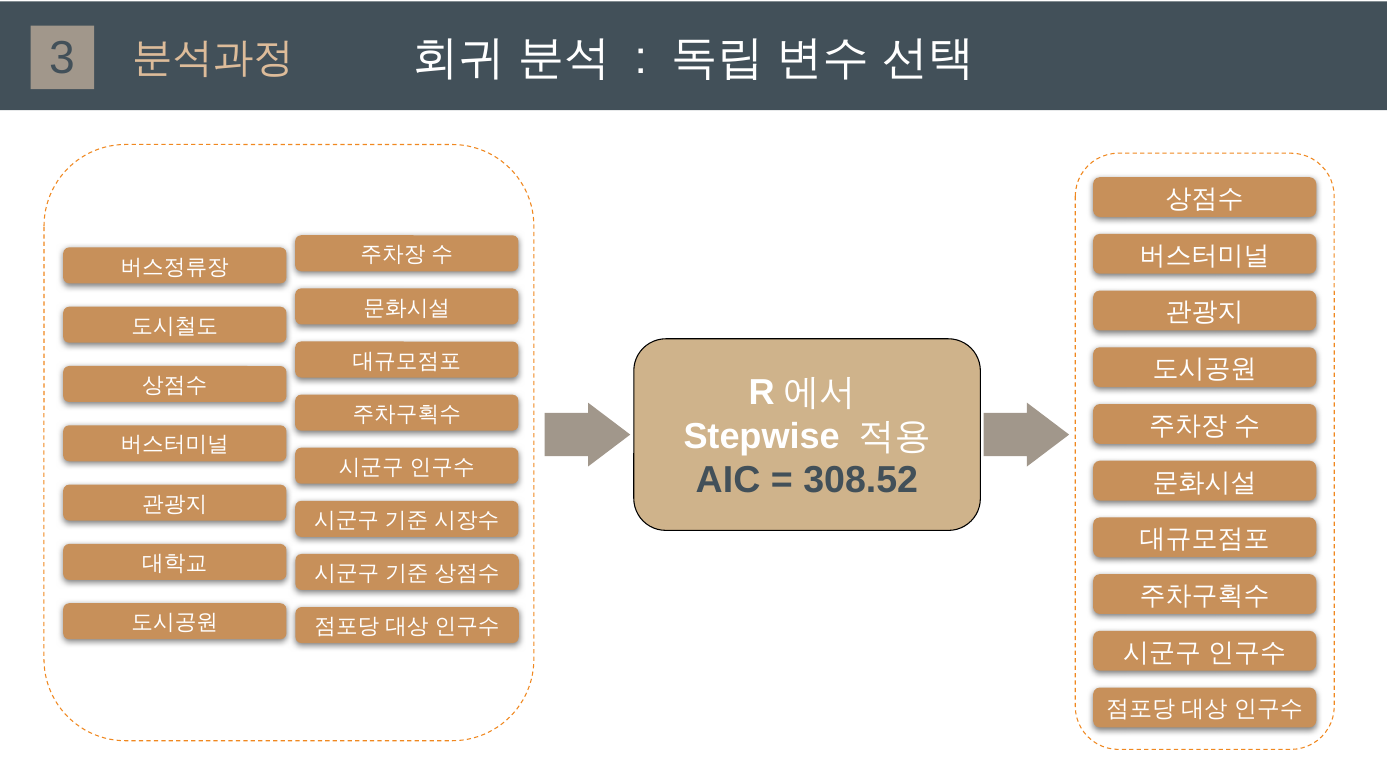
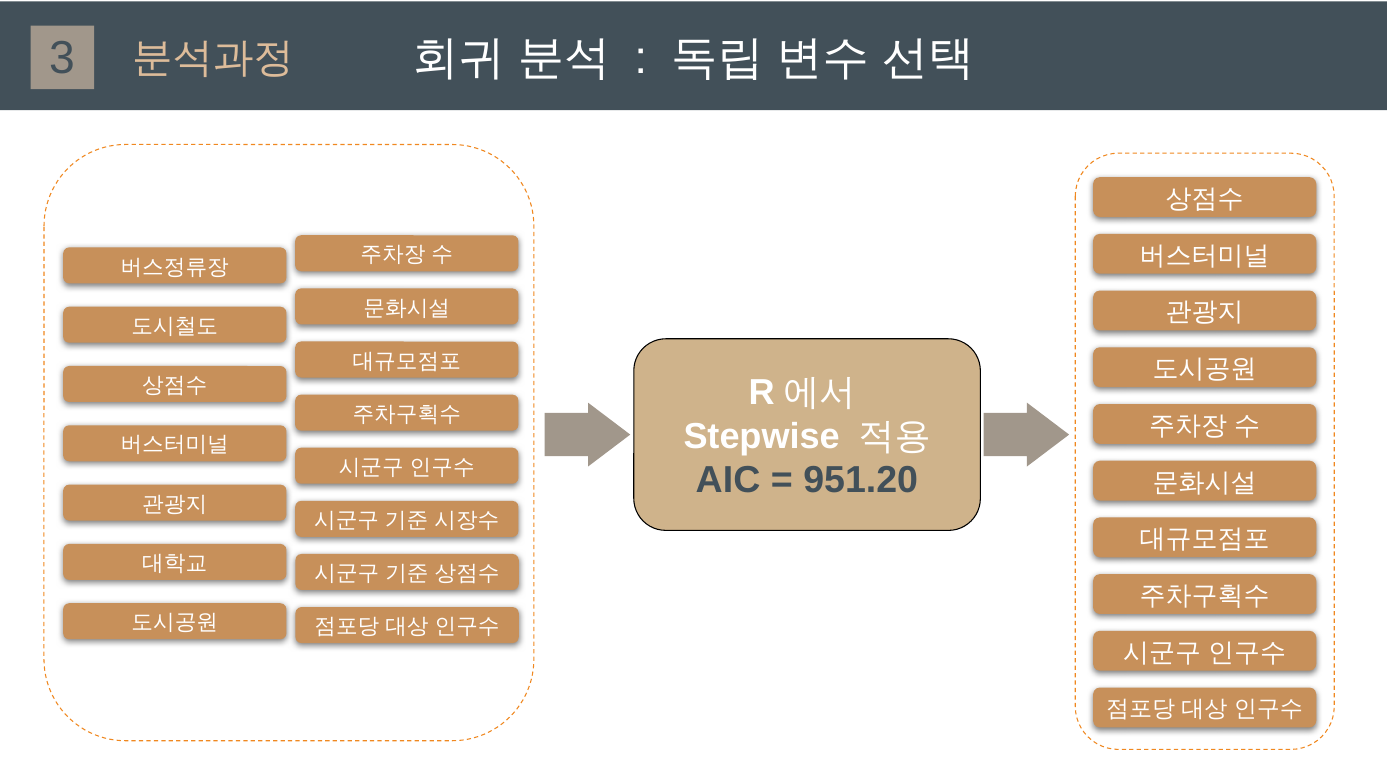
308.52: 308.52 -> 951.20 (861, 481)
